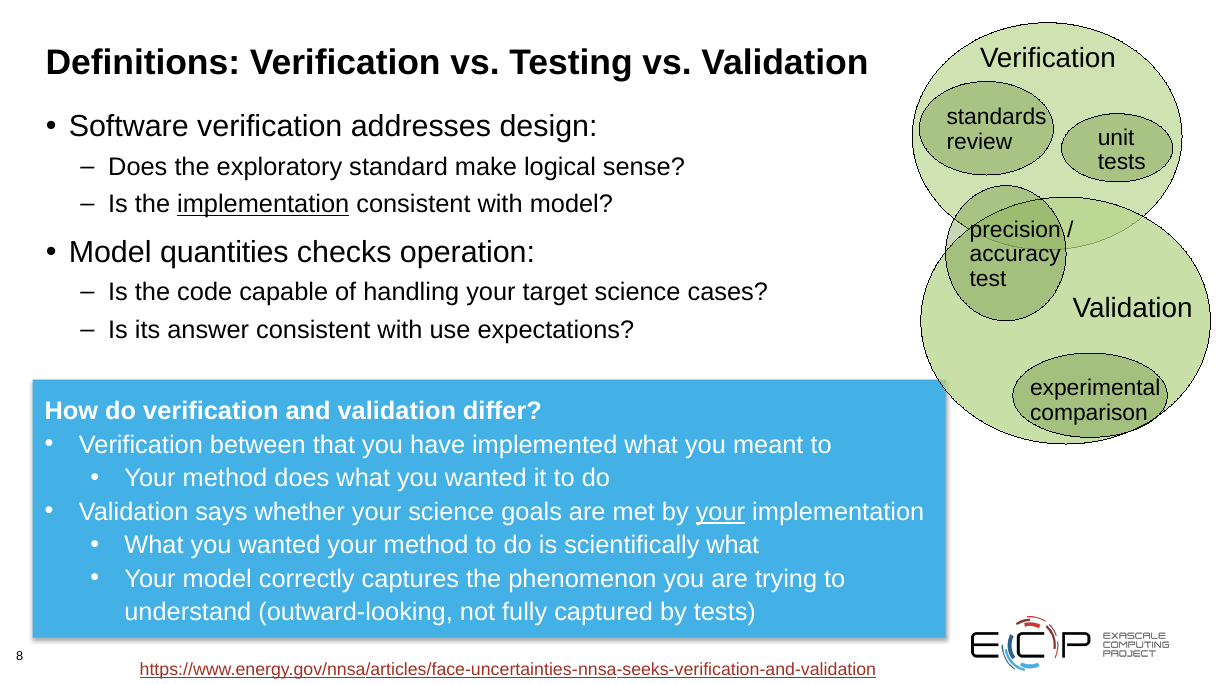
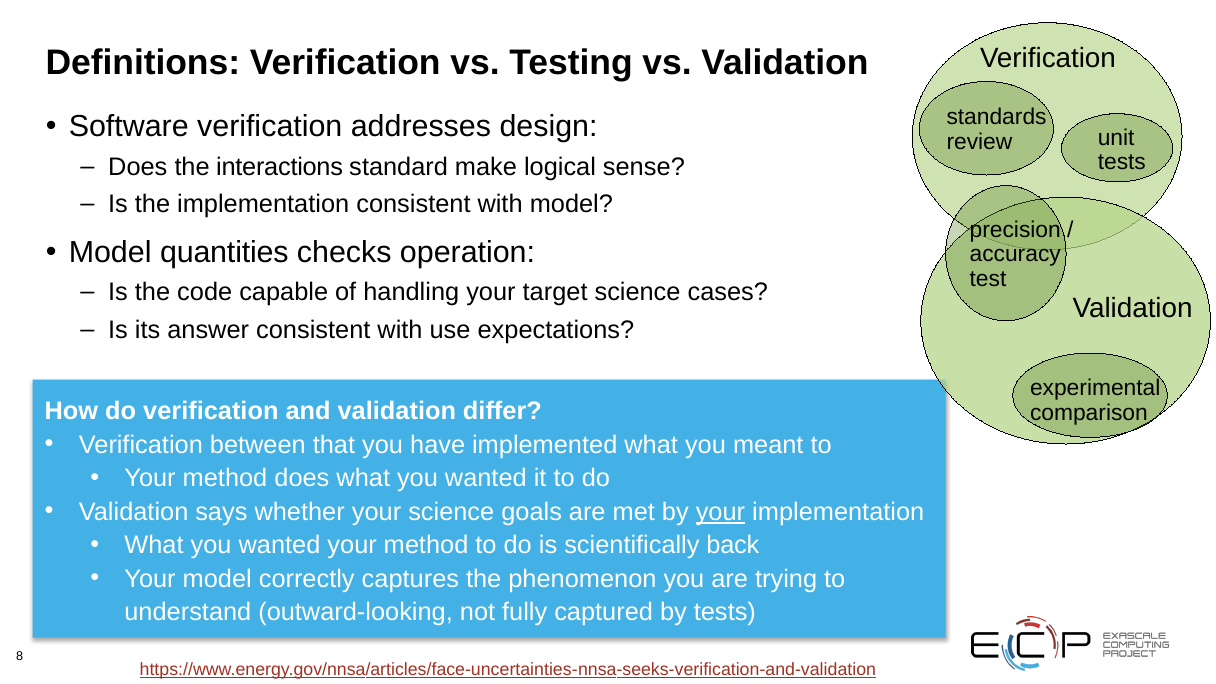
exploratory: exploratory -> interactions (280, 167)
implementation underline: present -> none (263, 204)
scientifically what: what -> back (733, 545)
